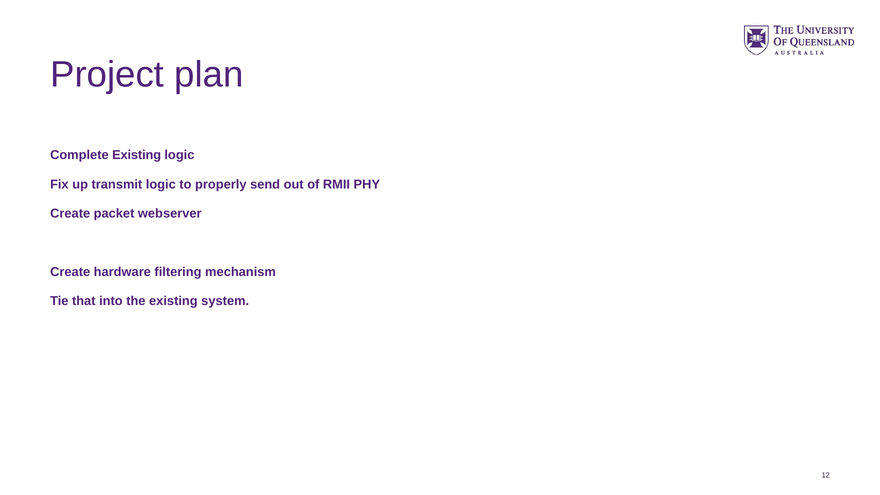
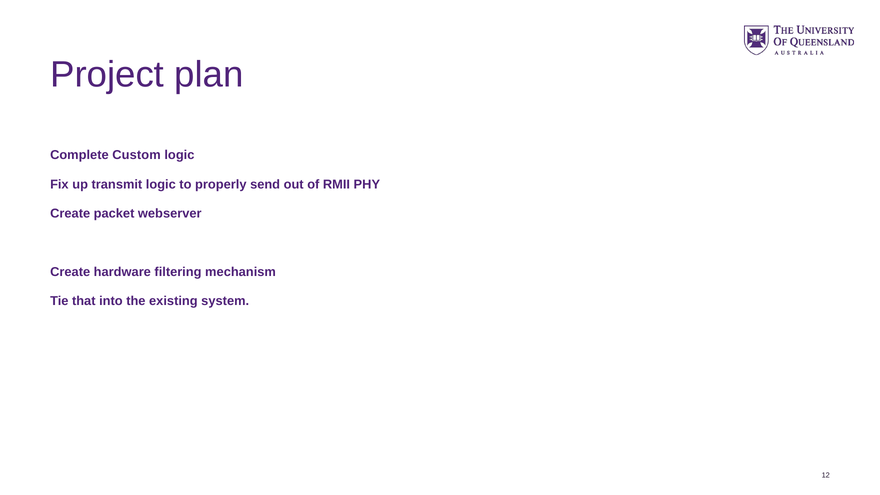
Complete Existing: Existing -> Custom (136, 155)
